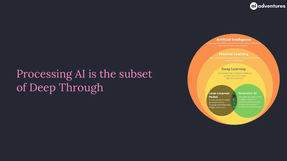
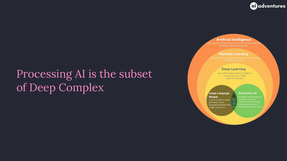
Through: Through -> Complex (81, 88)
